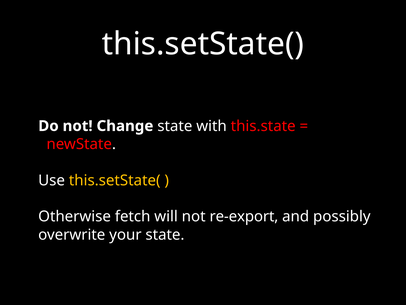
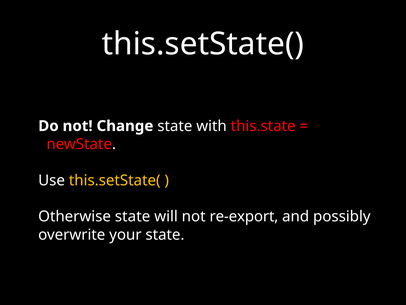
Otherwise fetch: fetch -> state (133, 216)
